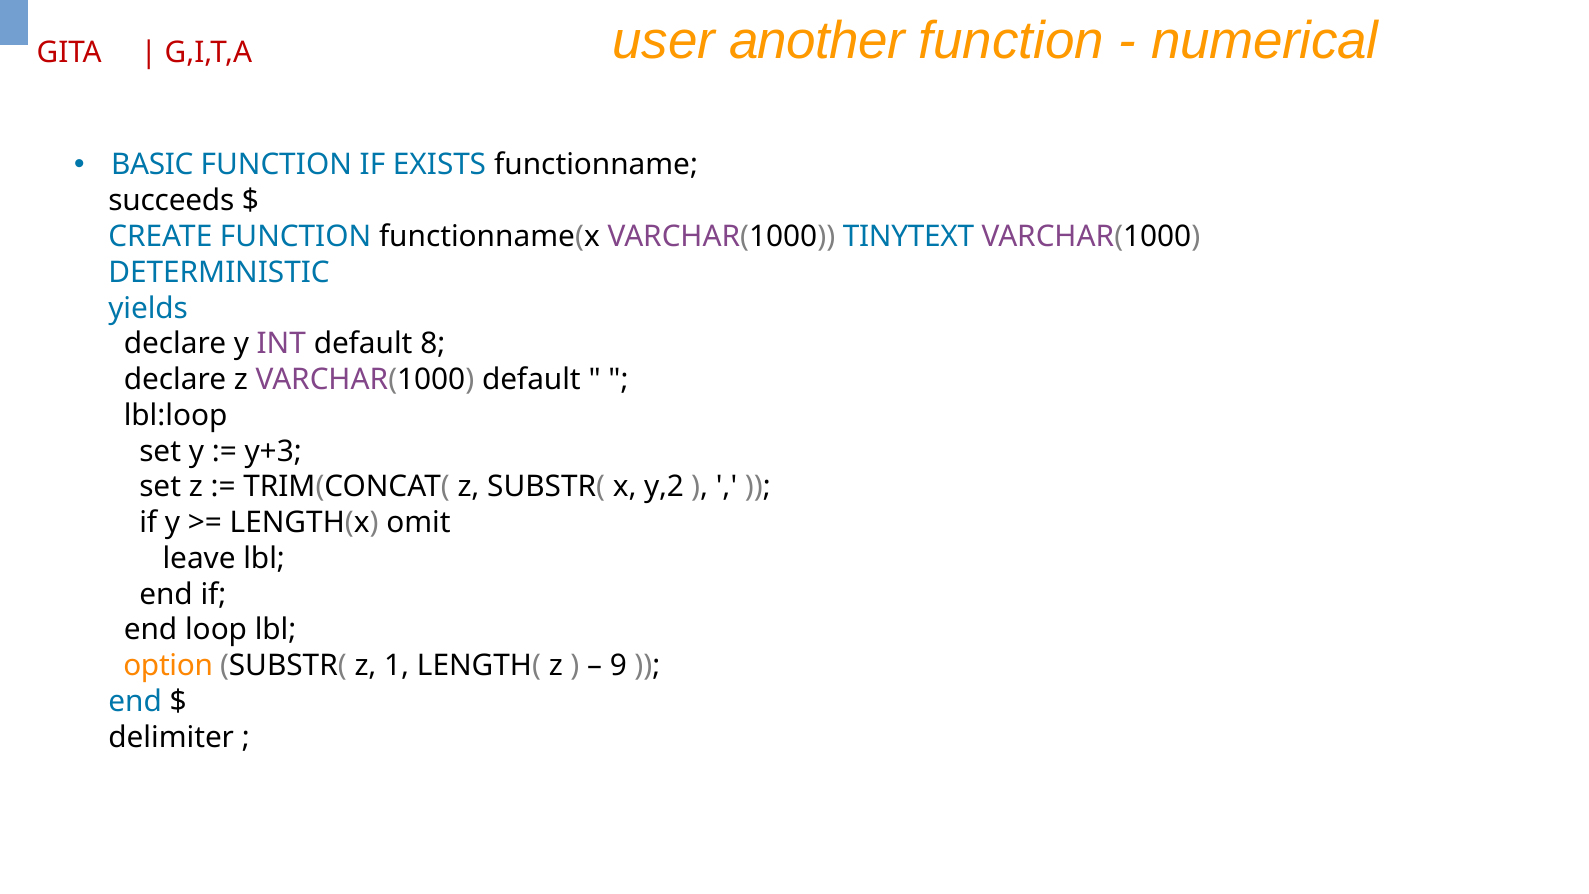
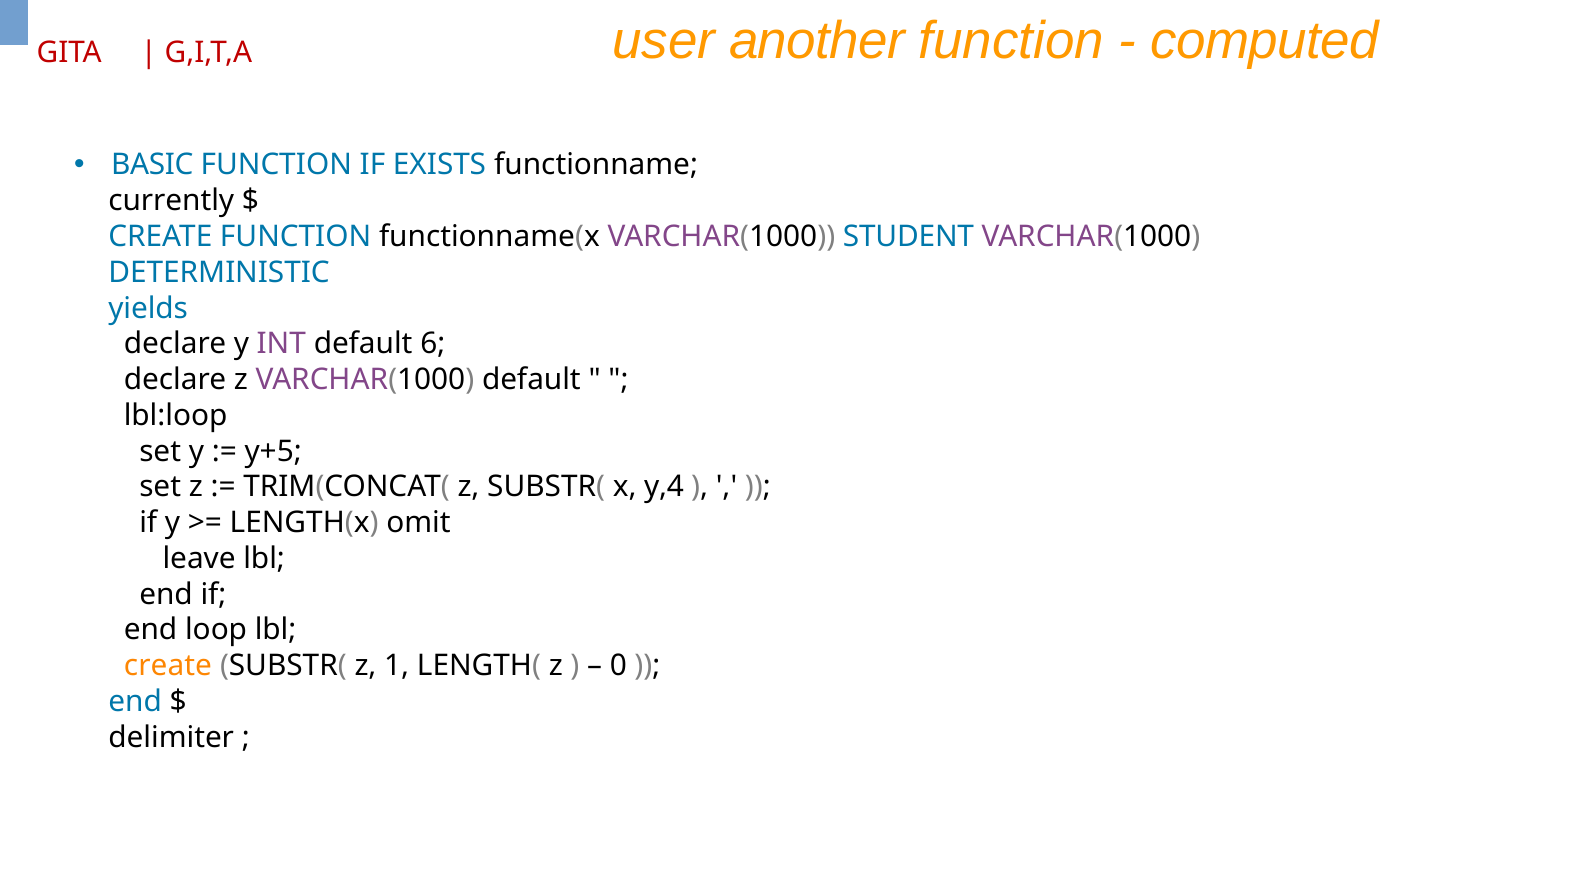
numerical: numerical -> computed (1265, 41)
succeeds: succeeds -> currently (171, 201)
TINYTEXT: TINYTEXT -> STUDENT (908, 237)
8: 8 -> 6 (433, 344)
y+3: y+3 -> y+5 (273, 451)
y,2: y,2 -> y,4 (664, 487)
option: option -> create (168, 666)
9: 9 -> 0 (618, 666)
